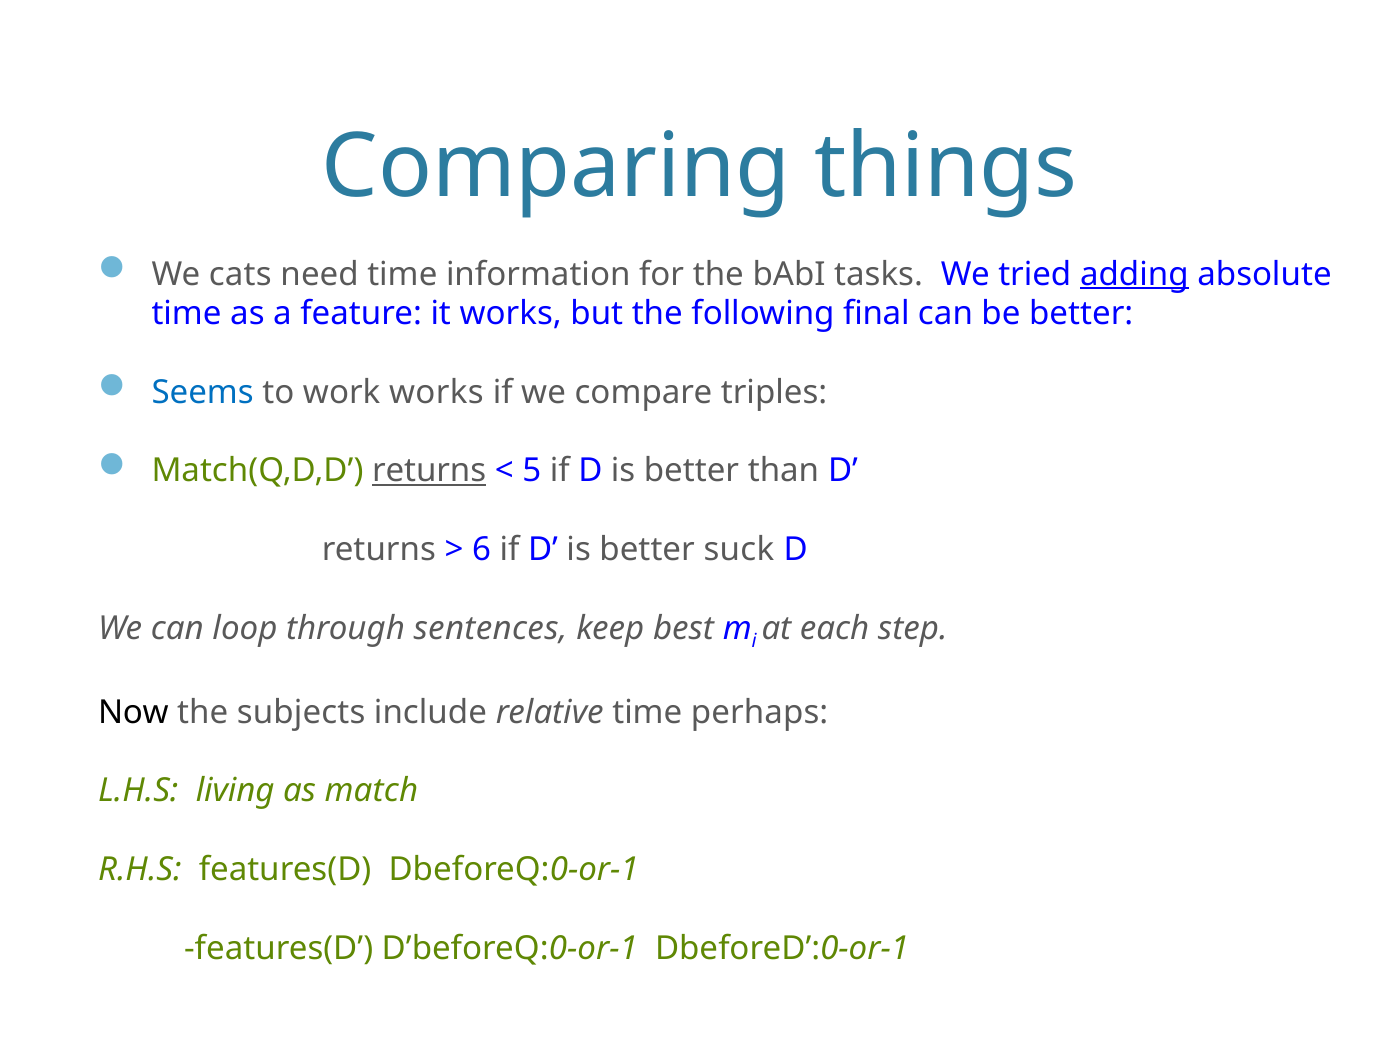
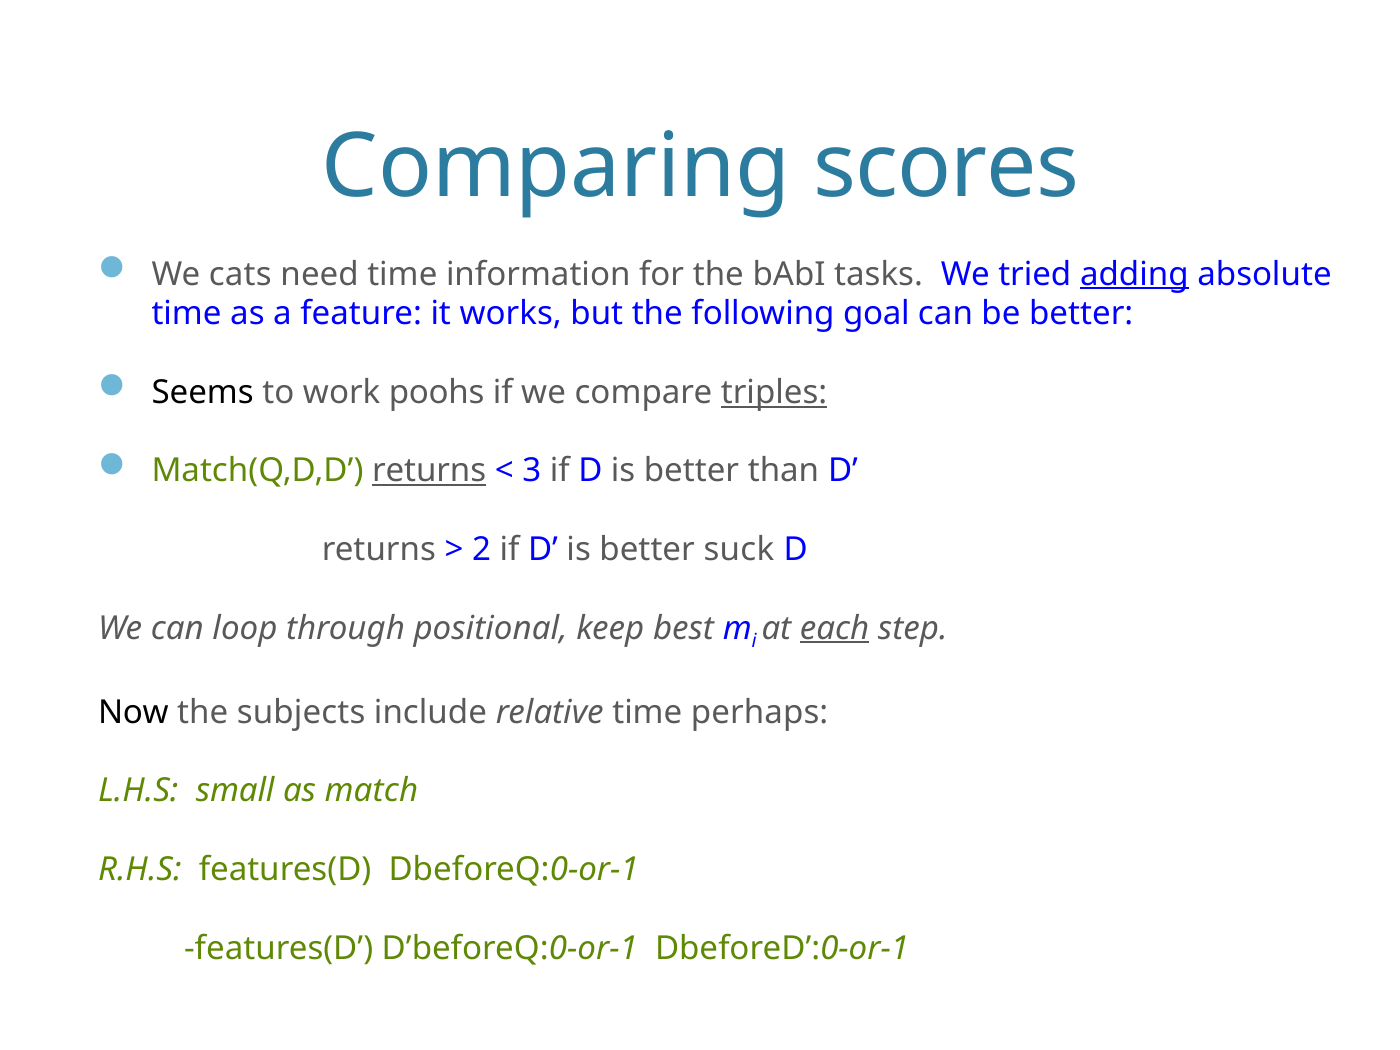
things: things -> scores (946, 167)
final: final -> goal (876, 314)
Seems colour: blue -> black (203, 392)
work works: works -> poohs (437, 392)
triples underline: none -> present (774, 392)
5: 5 -> 3 (532, 471)
6: 6 -> 2 (482, 550)
sentences: sentences -> positional (491, 628)
each underline: none -> present (835, 628)
living: living -> small (235, 791)
